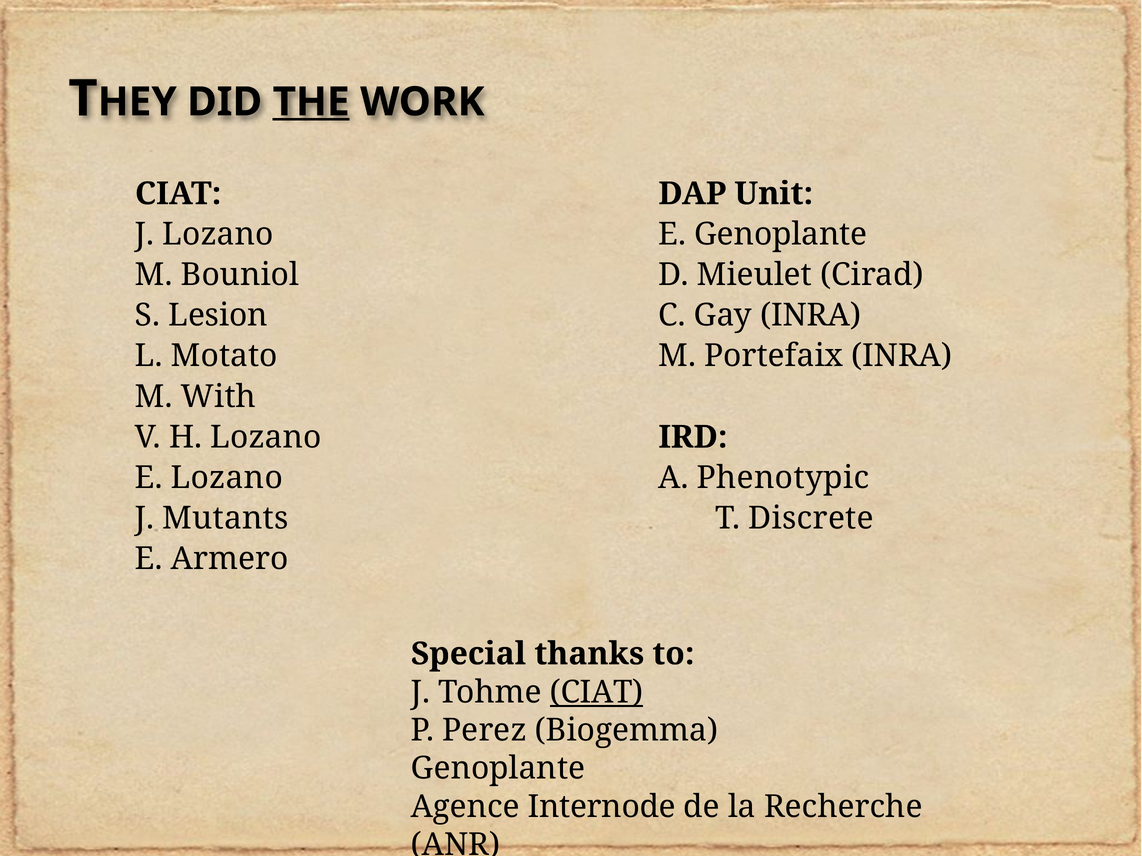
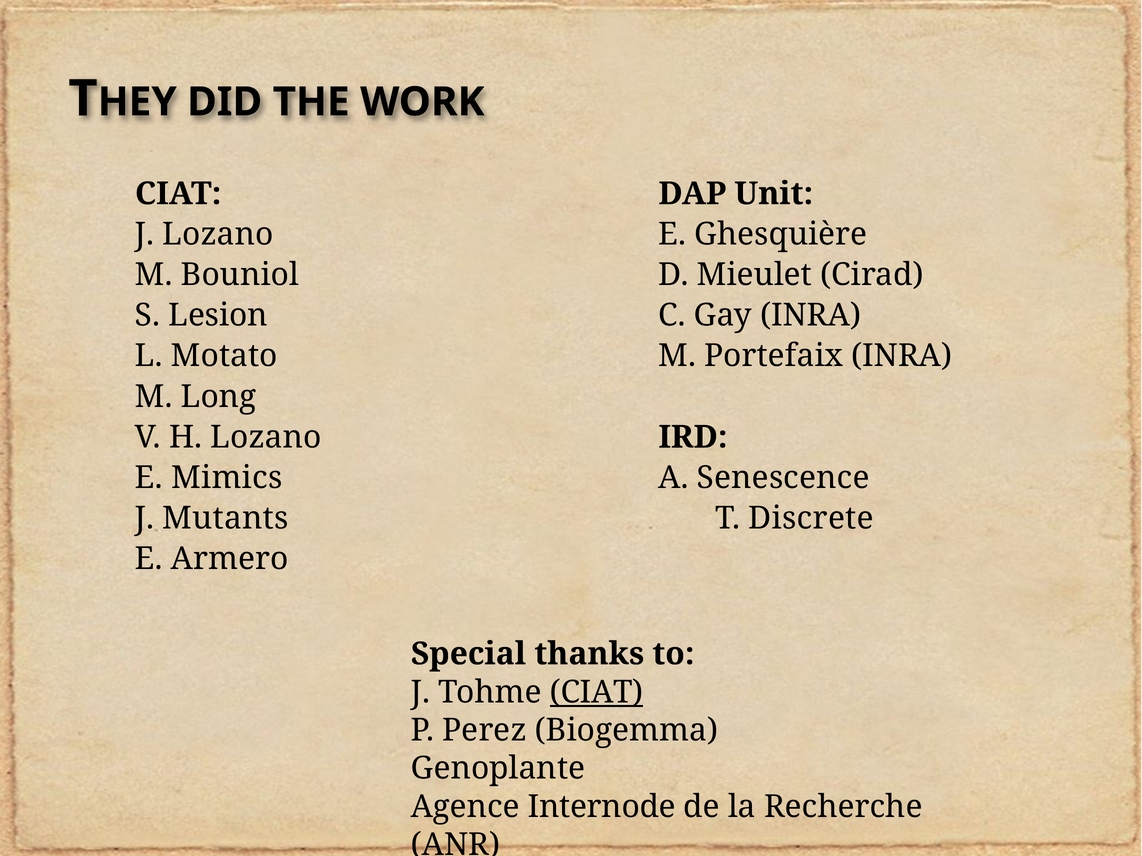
THE underline: present -> none (311, 102)
E Genoplante: Genoplante -> Ghesquière (781, 234)
With: With -> Long (219, 397)
E Lozano: Lozano -> Mimics (227, 478)
Phenotypic: Phenotypic -> Senescence (783, 478)
